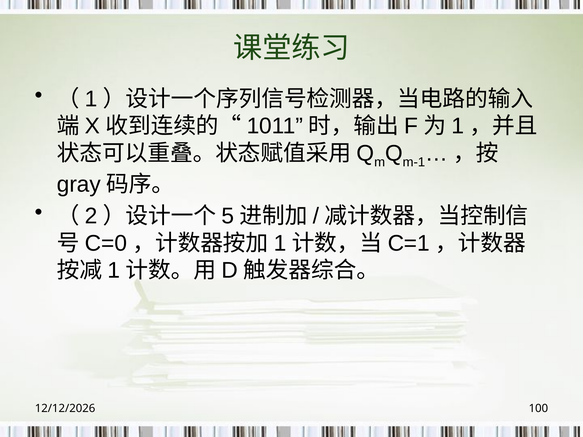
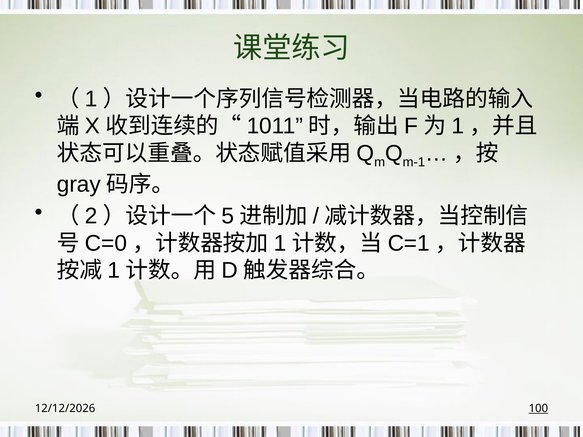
100 underline: none -> present (538, 409)
